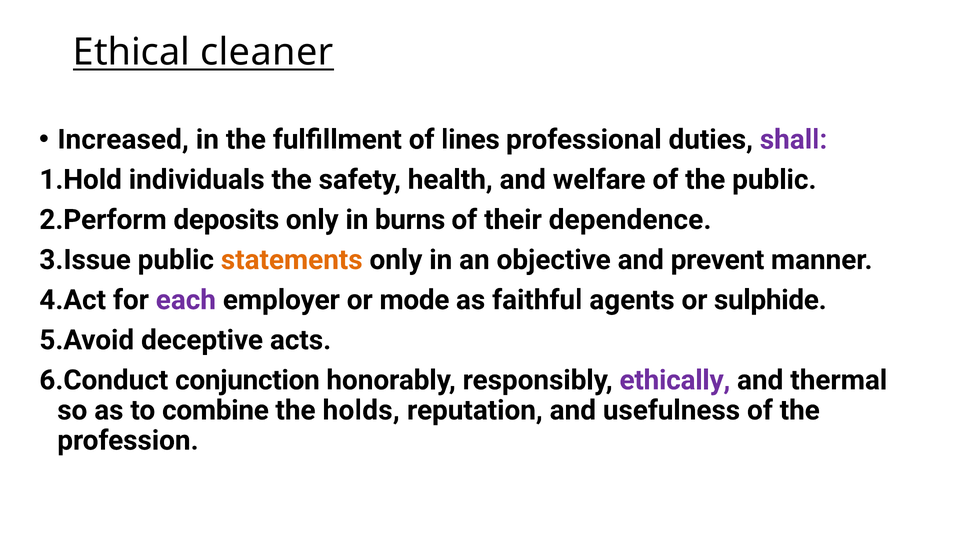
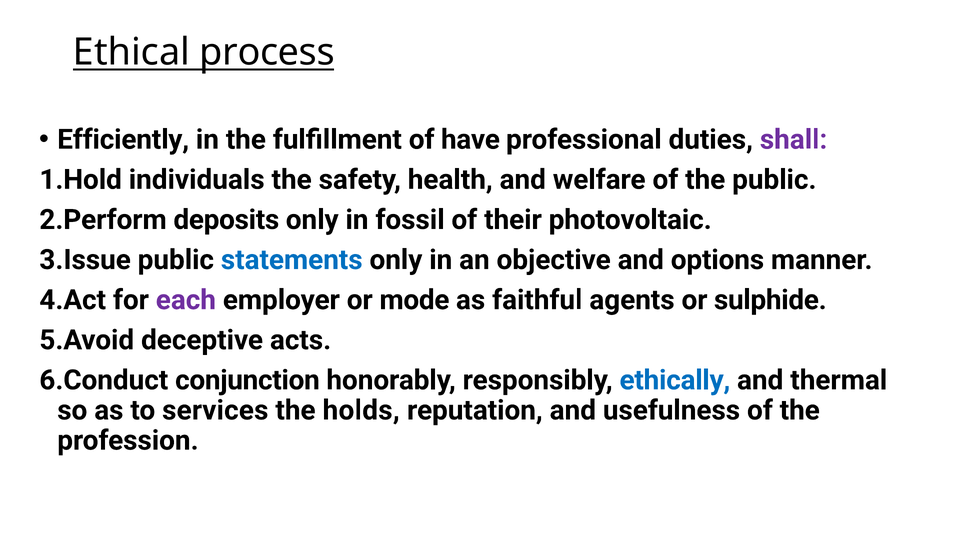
cleaner: cleaner -> process (267, 52)
Increased: Increased -> Efficiently (123, 140)
lines: lines -> have (470, 140)
burns: burns -> fossil (410, 220)
dependence: dependence -> photovoltaic (630, 220)
statements colour: orange -> blue (292, 260)
prevent: prevent -> options (717, 260)
ethically colour: purple -> blue (675, 380)
combine: combine -> services (215, 411)
